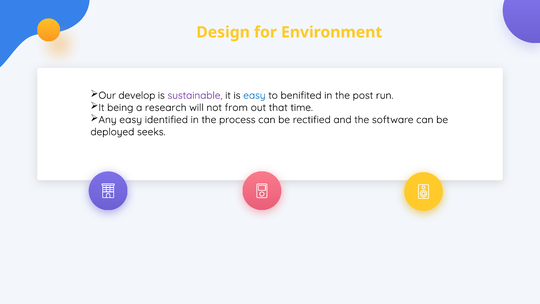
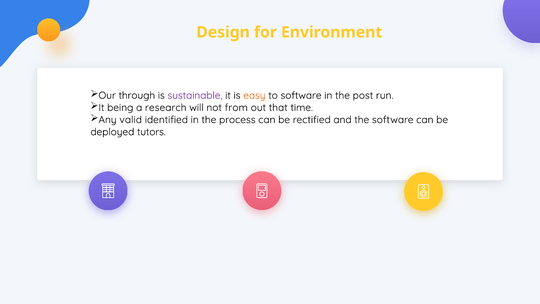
develop: develop -> through (137, 95)
easy colour: blue -> orange (254, 95)
to benifited: benifited -> software (301, 95)
easy: easy -> valid (131, 120)
seeks: seeks -> tutors (151, 132)
